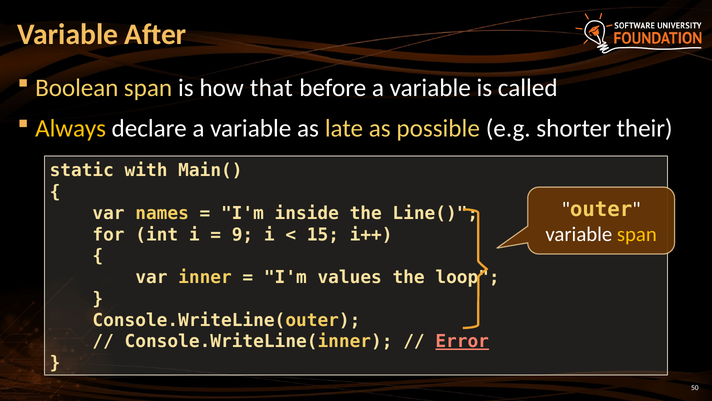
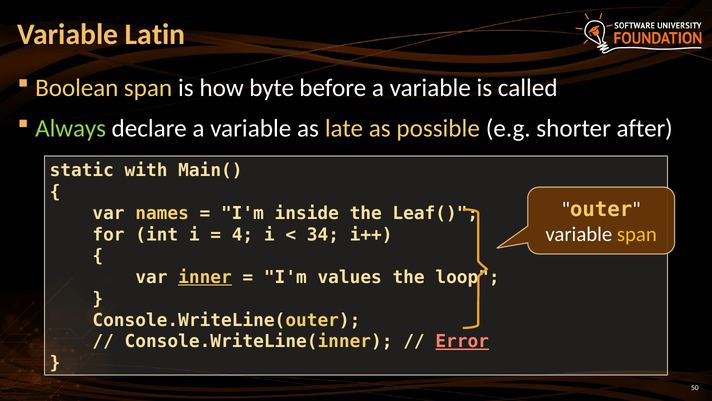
After: After -> Latin (155, 35)
that: that -> byte (272, 88)
Always colour: yellow -> light green (71, 128)
their: their -> after (645, 128)
Line(: Line( -> Leaf( (435, 213)
9: 9 -> 4 (243, 234)
15: 15 -> 34 (323, 234)
inner underline: none -> present (205, 277)
